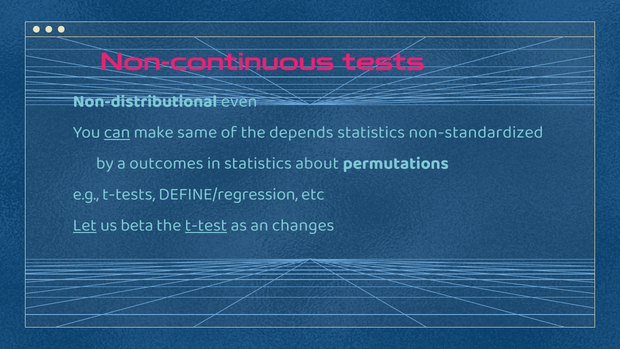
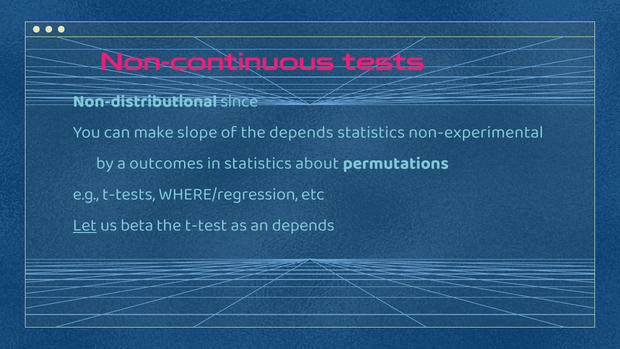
even: even -> since (239, 101)
can underline: present -> none (117, 132)
same: same -> slope (197, 132)
non-standardized: non-standardized -> non-experimental (476, 132)
DEFINE/regression: DEFINE/regression -> WHERE/regression (228, 194)
t-test underline: present -> none (206, 225)
an changes: changes -> depends (303, 225)
